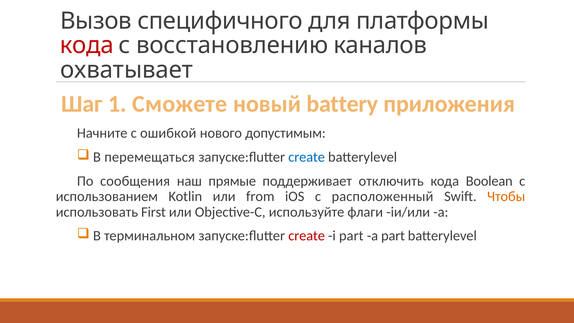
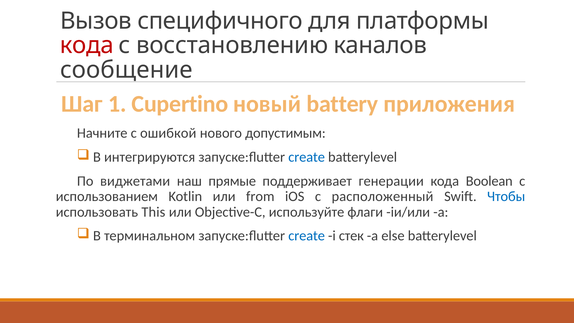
охватывает: охватывает -> сообщение (126, 70)
Сможете: Сможете -> Cupertino (180, 104)
перемещаться: перемещаться -> интегрируются (150, 157)
сообщения: сообщения -> виджетами (135, 181)
отключить: отключить -> генерации (391, 181)
Чтобы colour: orange -> blue (506, 196)
First: First -> This (153, 212)
create colour: red -> blue (307, 236)
i part: part -> стек (351, 236)
a part: part -> else (393, 236)
